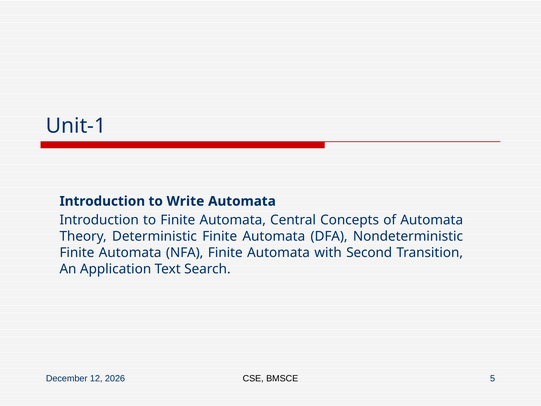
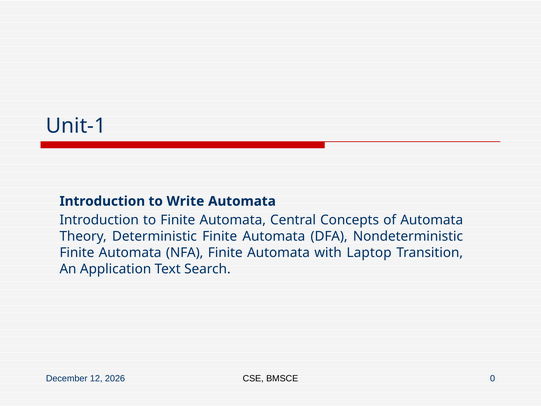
Second: Second -> Laptop (369, 253)
5: 5 -> 0 (493, 378)
